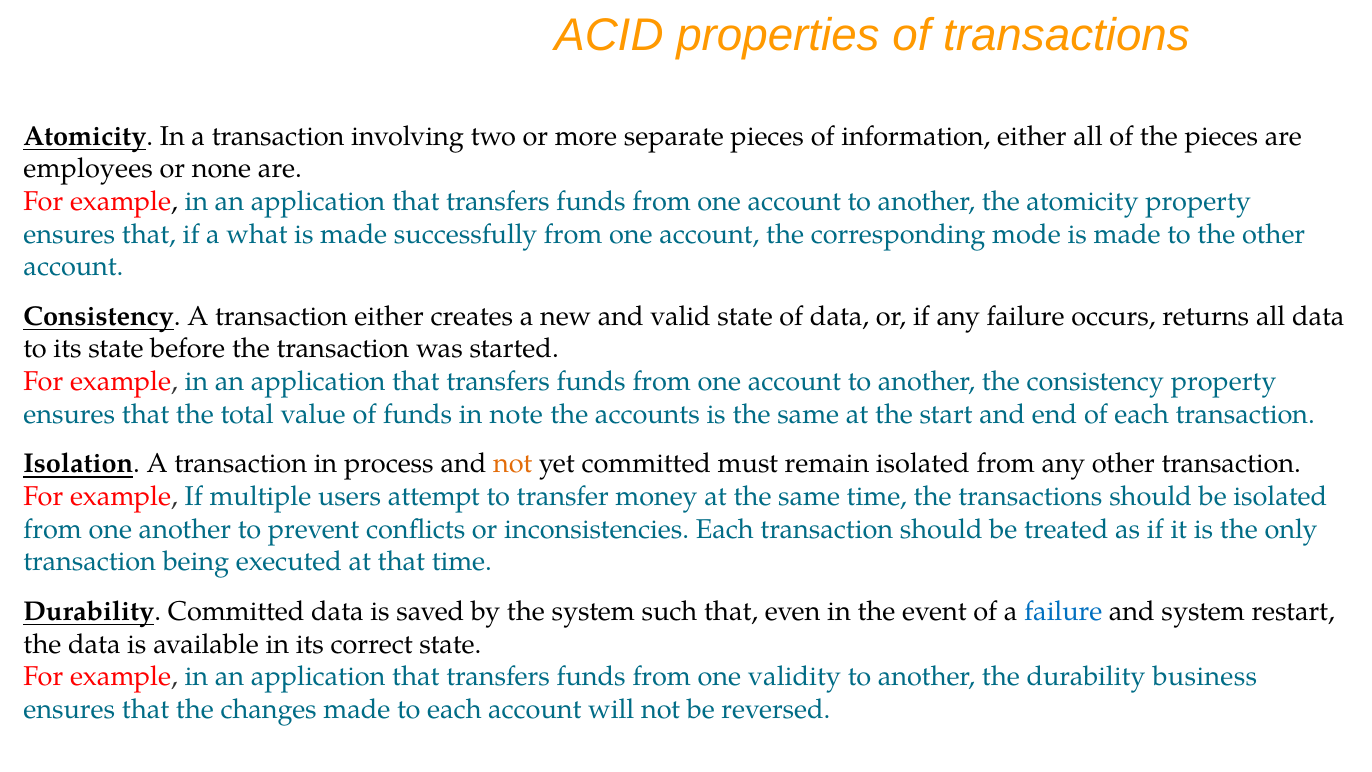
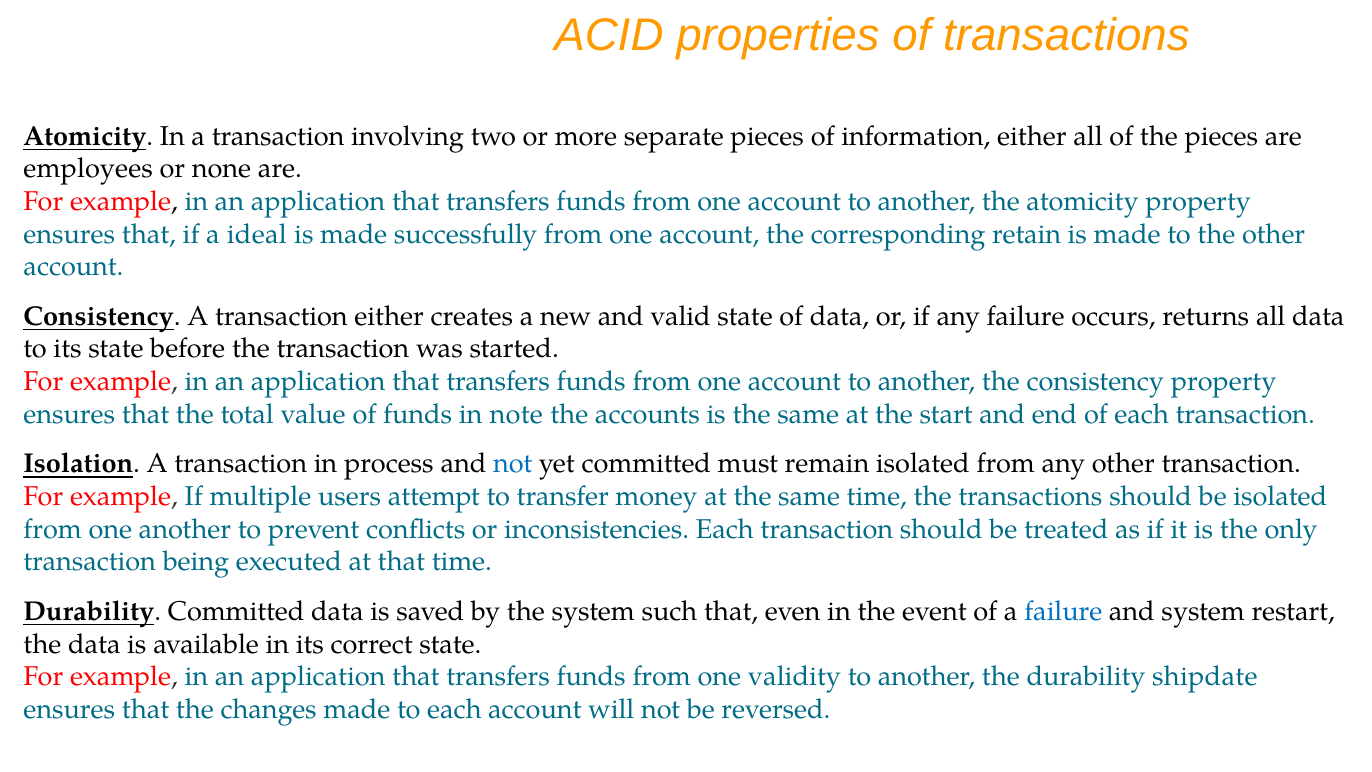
what: what -> ideal (257, 234)
mode: mode -> retain (1027, 234)
not colour: orange -> blue (513, 464)
business: business -> shipdate (1205, 676)
